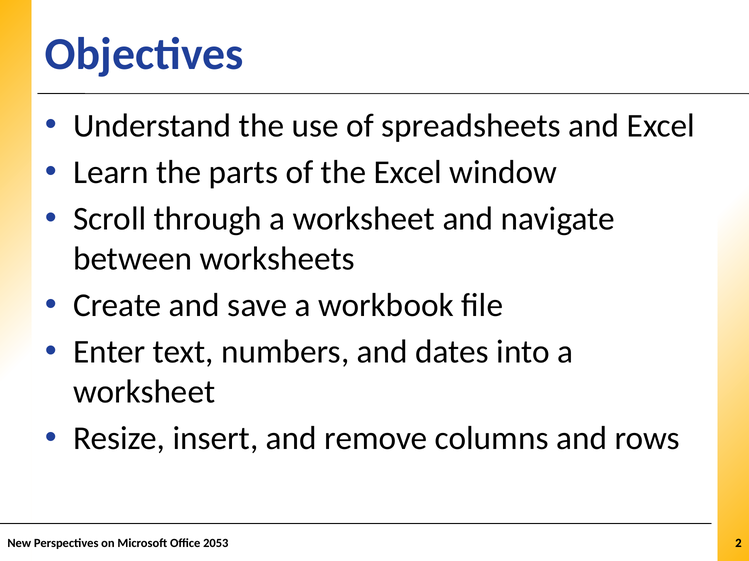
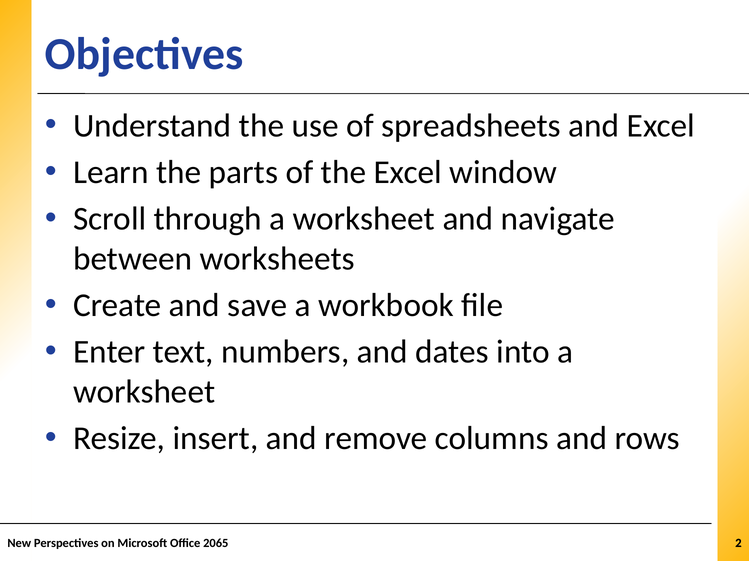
2053: 2053 -> 2065 (216, 544)
